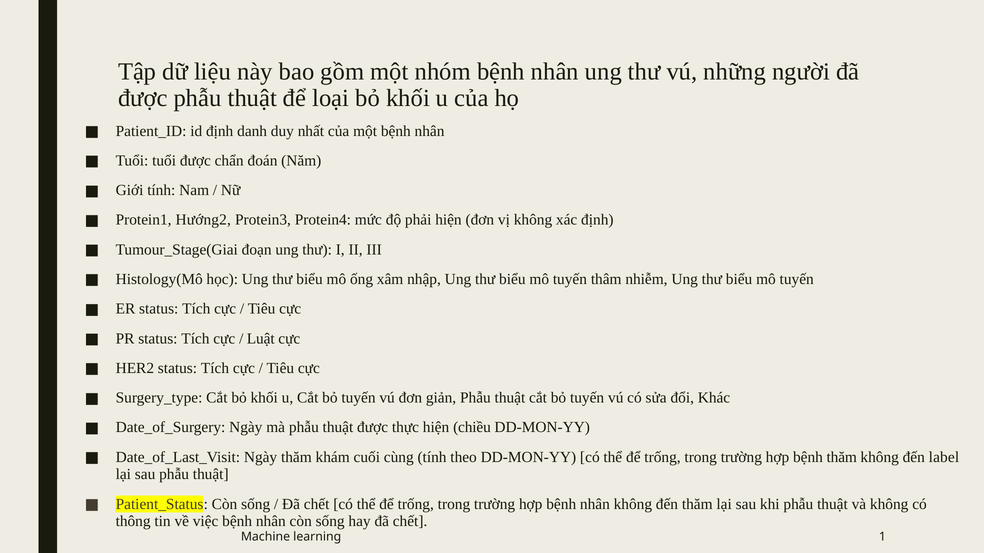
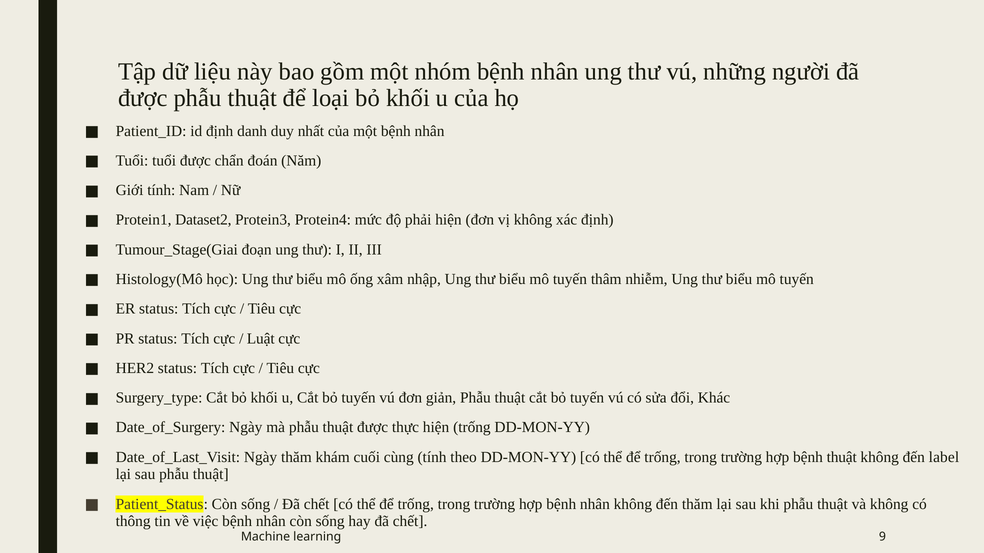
Hướng2: Hướng2 -> Dataset2 (203, 220)
hiện chiều: chiều -> trống (472, 428)
bệnh thăm: thăm -> thuật (842, 457)
1: 1 -> 9 (882, 537)
